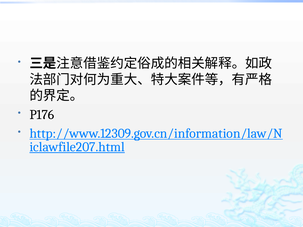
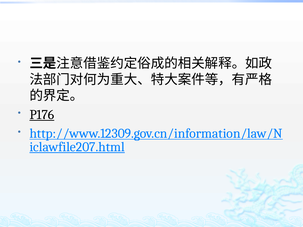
P176 underline: none -> present (42, 115)
